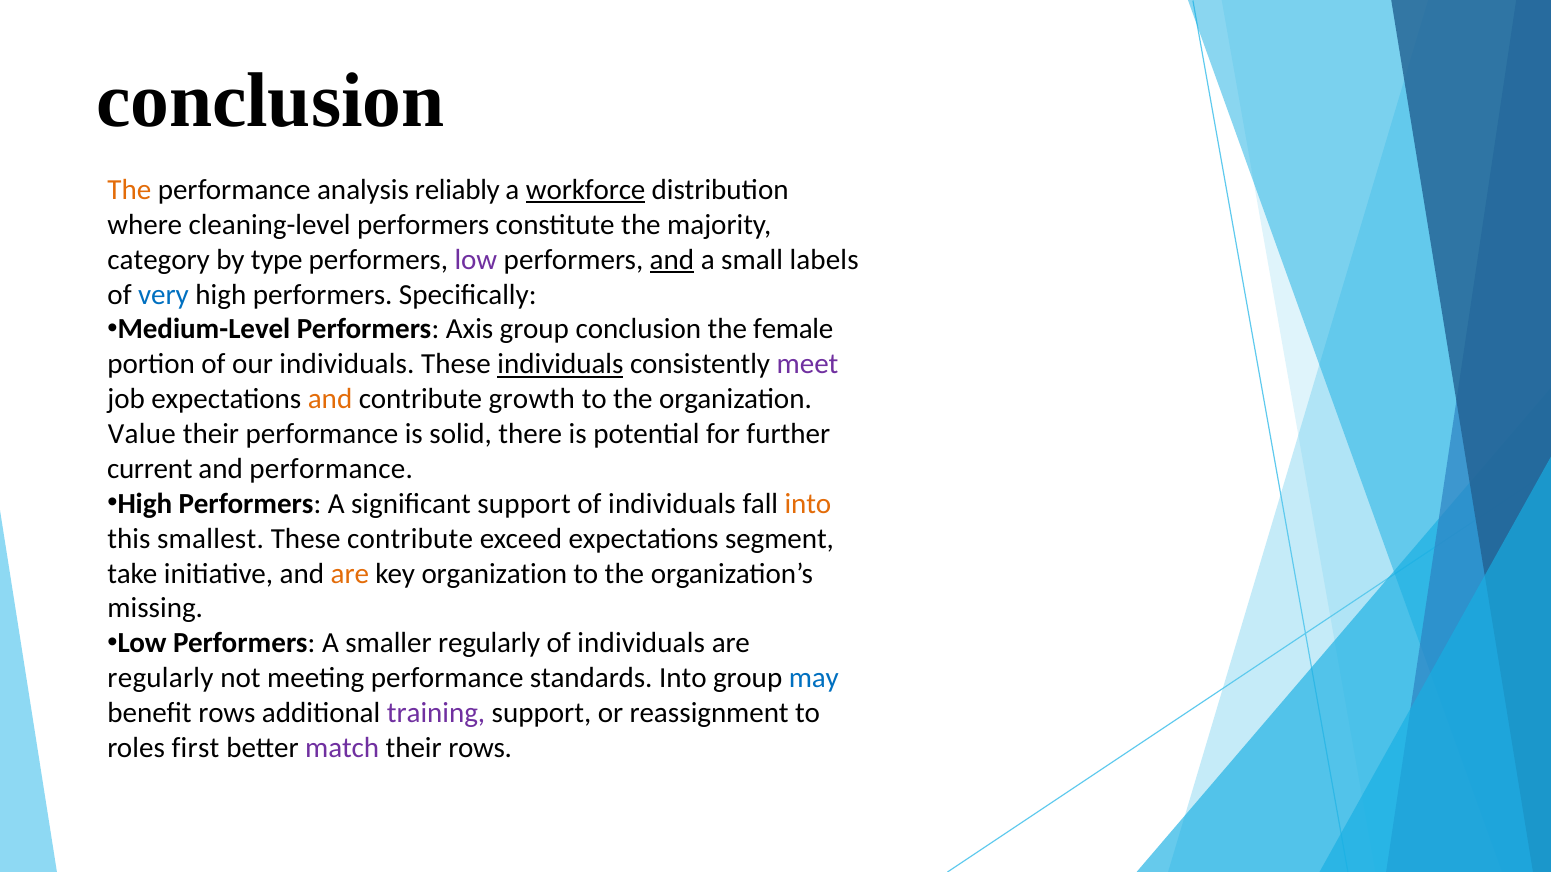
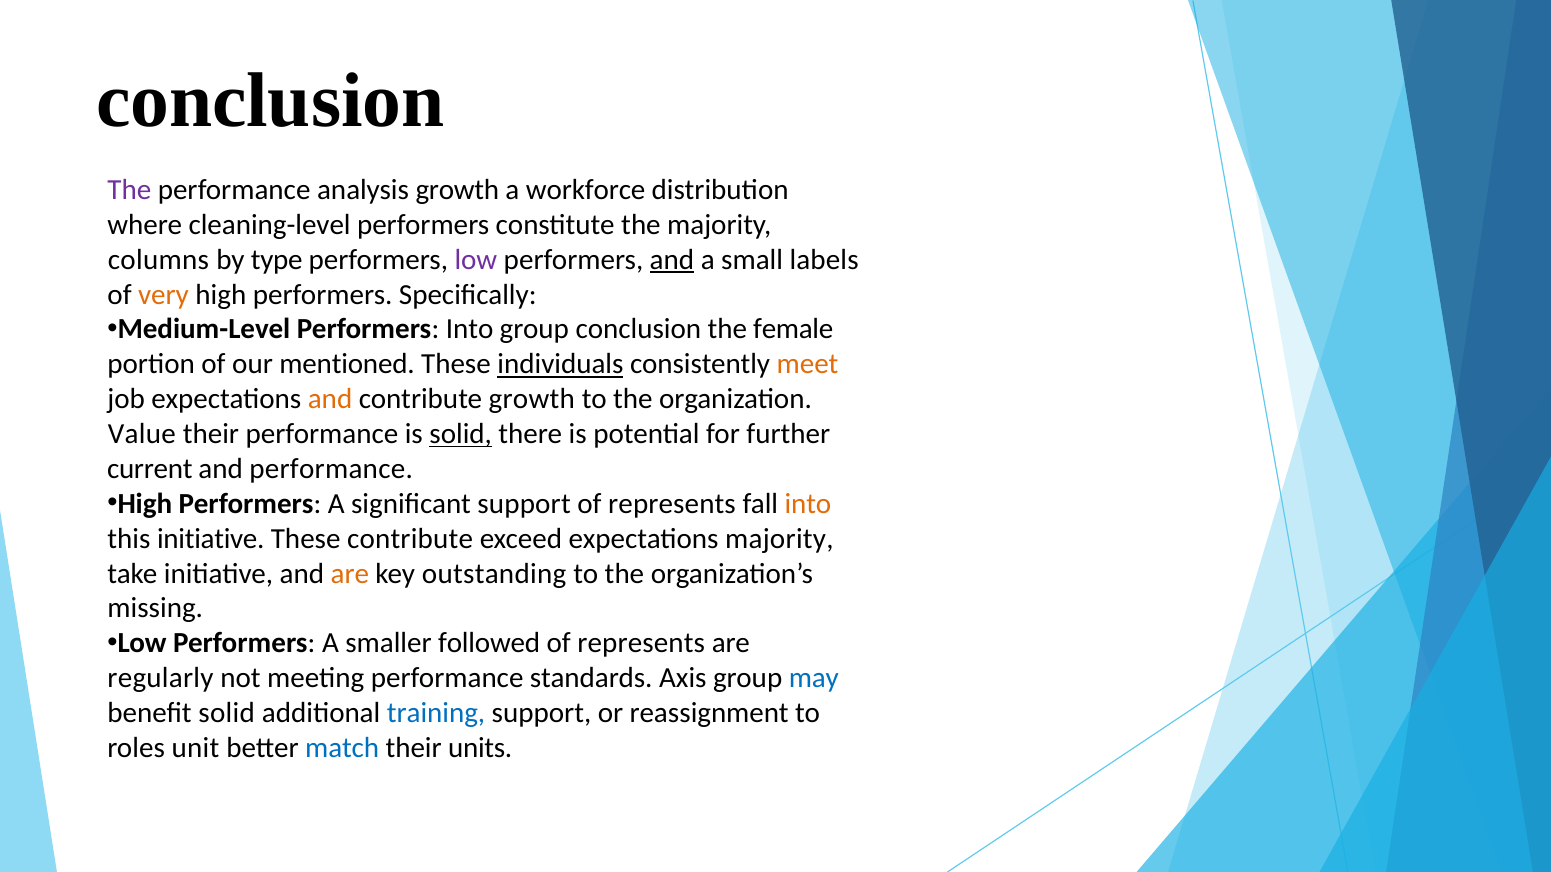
The colour: orange -> purple (129, 190)
analysis reliably: reliably -> growth (457, 190)
workforce underline: present -> none (586, 190)
category: category -> columns (158, 260)
very colour: blue -> orange (163, 295)
Performers Axis: Axis -> Into (470, 330)
our individuals: individuals -> mentioned (347, 364)
meet colour: purple -> orange (808, 364)
solid underline: none -> present (461, 434)
individuals: individuals -> represents (672, 504)
this smallest: smallest -> initiative (211, 539)
expectations segment: segment -> majority (779, 539)
key organization: organization -> outstanding (494, 574)
smaller regularly: regularly -> followed (489, 644)
individuals: individuals -> represents (641, 644)
standards Into: Into -> Axis (683, 679)
benefit rows: rows -> solid (227, 713)
training colour: purple -> blue (436, 713)
first: first -> unit (195, 748)
match colour: purple -> blue (342, 748)
their rows: rows -> units (480, 748)
